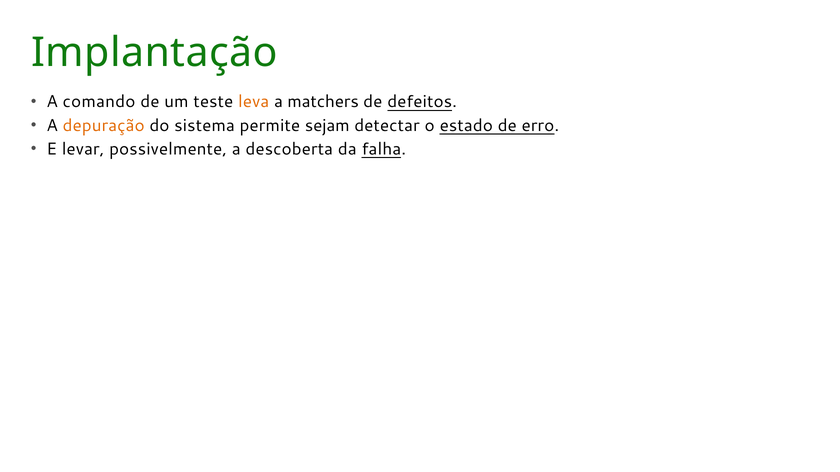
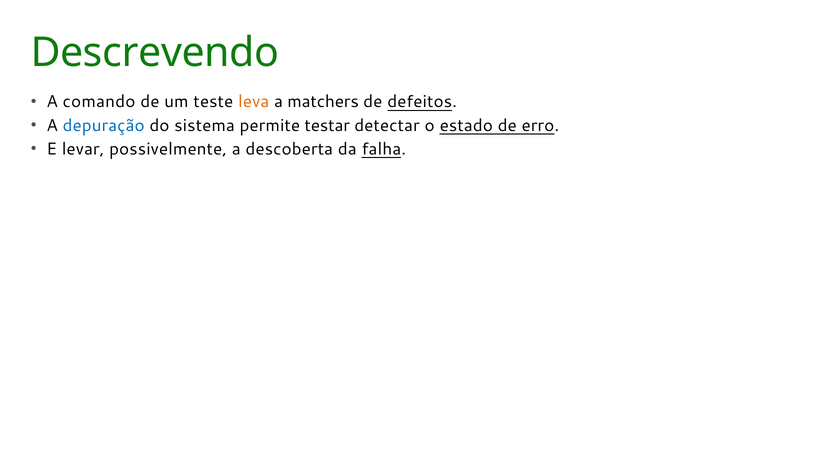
Implantação: Implantação -> Descrevendo (155, 53)
depuração colour: orange -> blue (104, 125)
sejam: sejam -> testar (327, 125)
